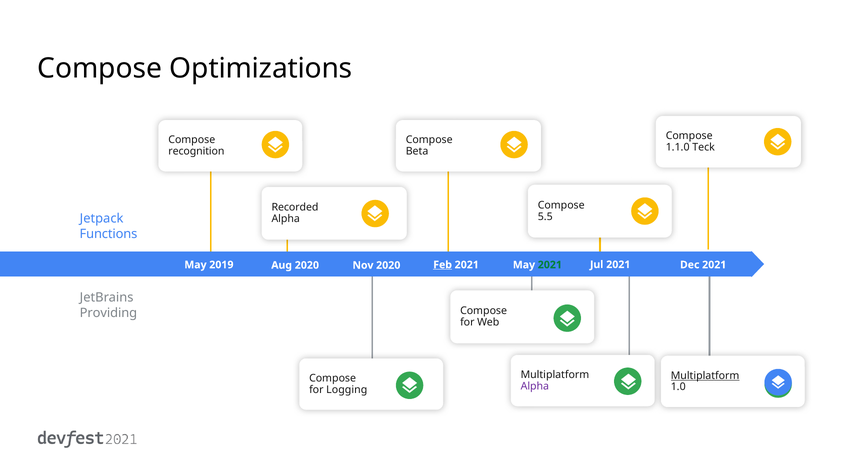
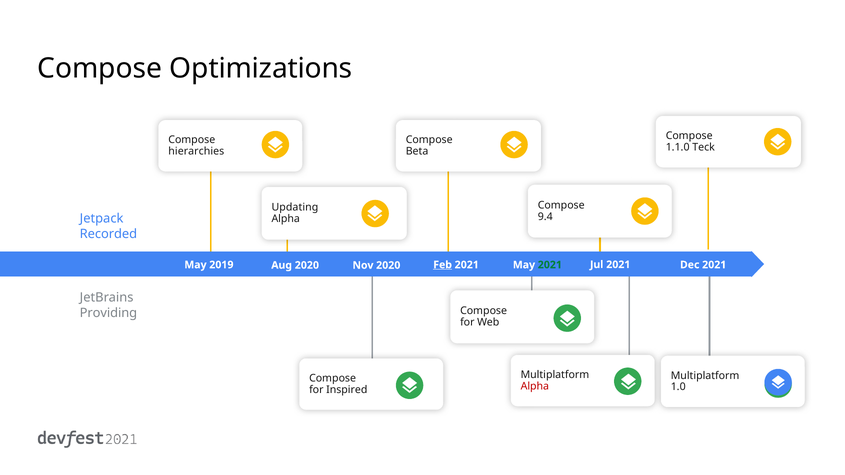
recognition: recognition -> hierarchies (196, 151)
Recorded: Recorded -> Updating (295, 208)
5.5: 5.5 -> 9.4 (545, 217)
Functions: Functions -> Recorded (108, 234)
Multiplatform underline: present -> none (705, 376)
Alpha colour: purple -> red (535, 386)
Logging: Logging -> Inspired (347, 390)
